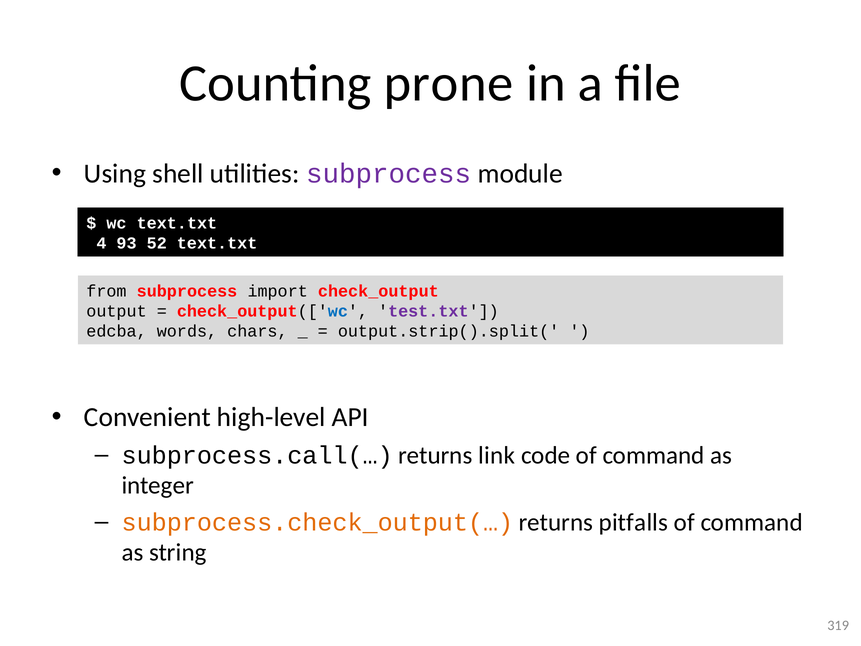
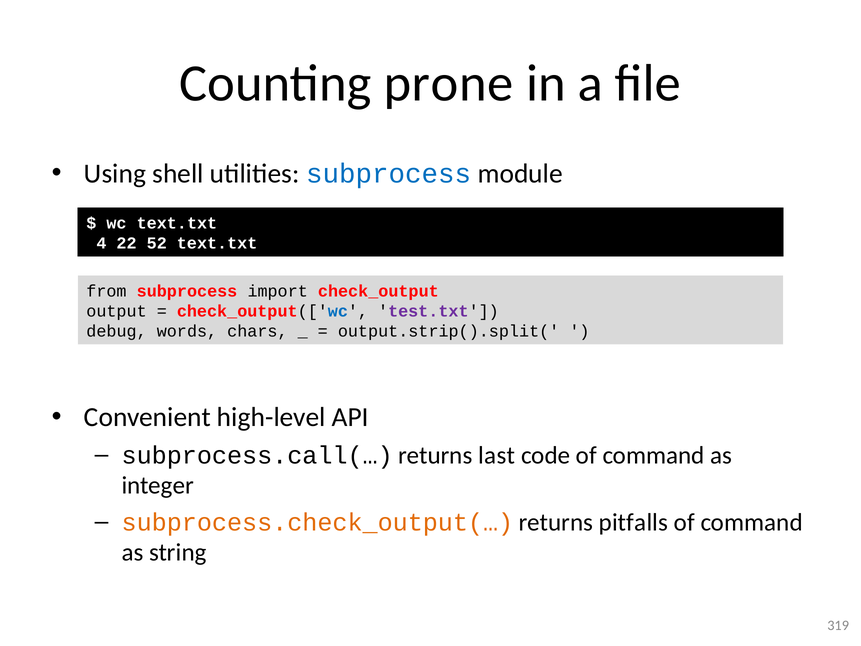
subprocess colour: purple -> blue (389, 173)
93: 93 -> 22 (127, 243)
edcba: edcba -> debug (117, 331)
link: link -> last (497, 455)
